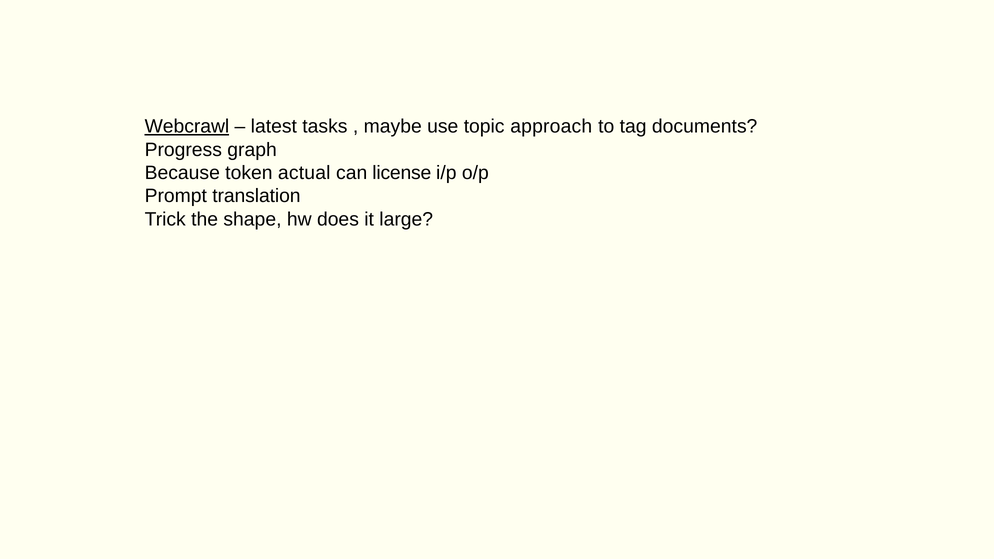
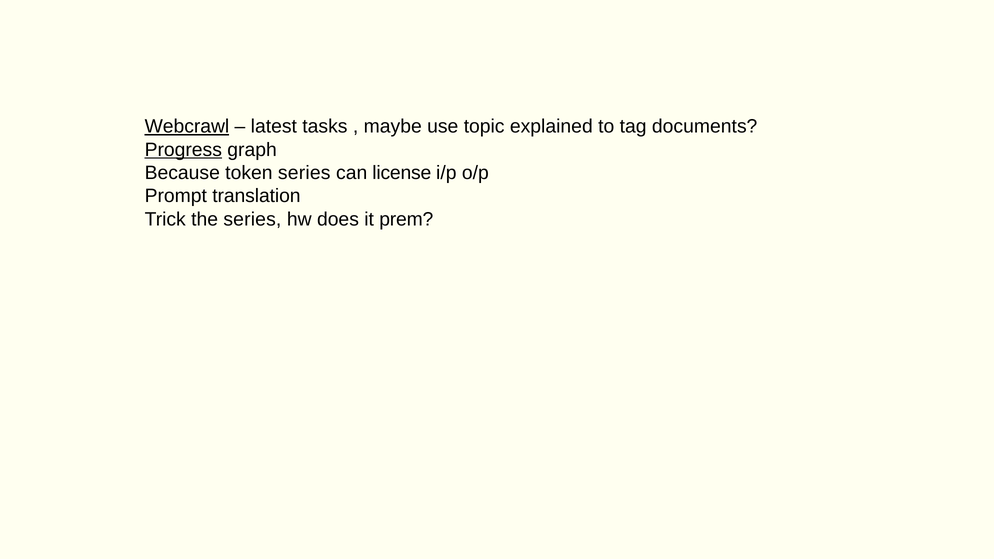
approach: approach -> explained (551, 127)
Progress underline: none -> present (183, 150)
token actual: actual -> series (304, 173)
the shape: shape -> series (252, 219)
large: large -> prem (406, 219)
